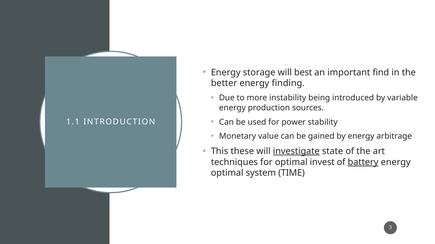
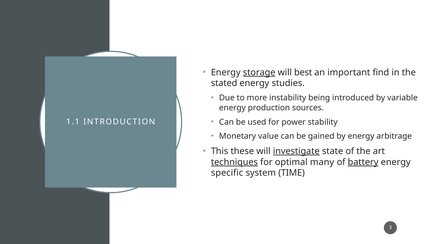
storage underline: none -> present (259, 73)
better: better -> stated (224, 83)
finding: finding -> studies (288, 83)
techniques underline: none -> present (234, 163)
invest: invest -> many (322, 163)
optimal: optimal -> specific (227, 173)
